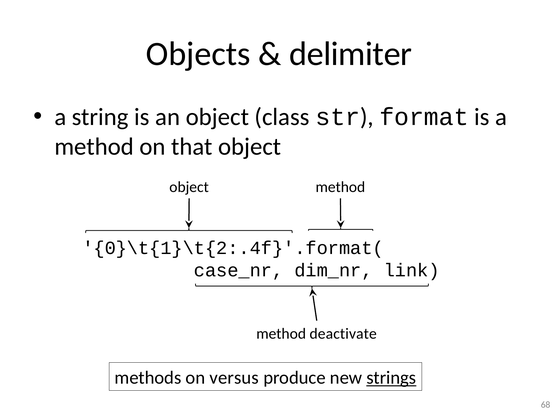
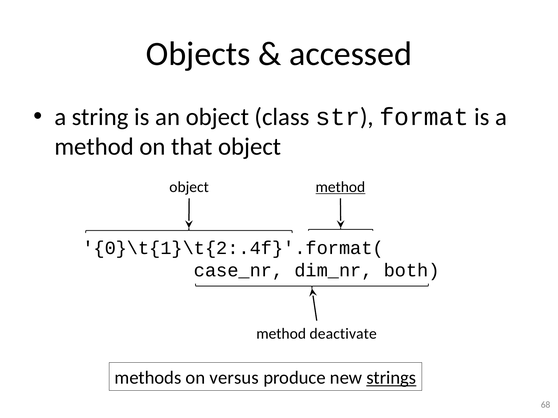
delimiter: delimiter -> accessed (351, 54)
method underline: none -> present (340, 187)
link: link -> both (412, 271)
